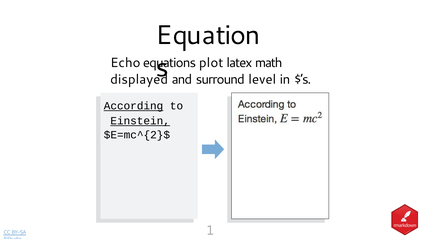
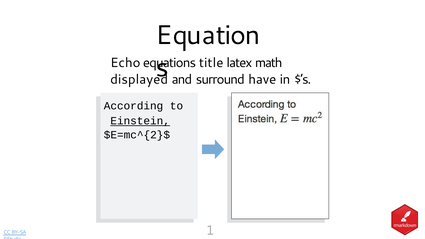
plot: plot -> title (211, 63)
level: level -> have (262, 79)
According underline: present -> none (134, 106)
